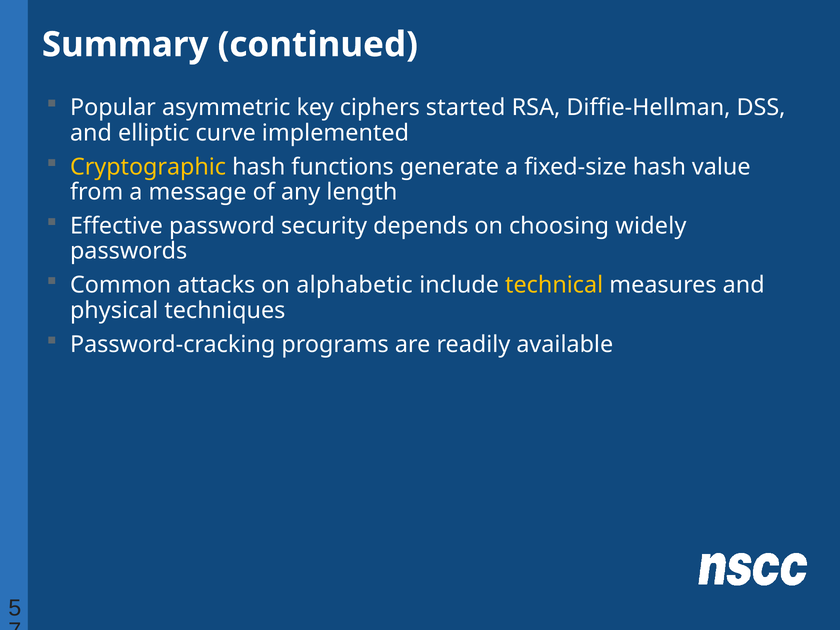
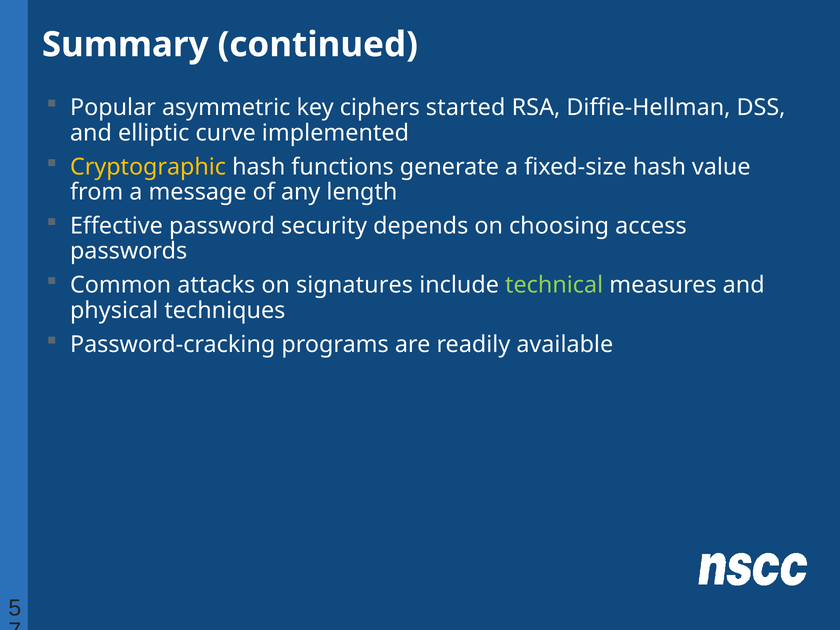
widely: widely -> access (651, 226)
alphabetic: alphabetic -> signatures (355, 285)
technical colour: yellow -> light green (554, 285)
